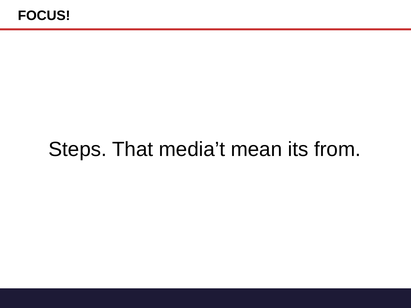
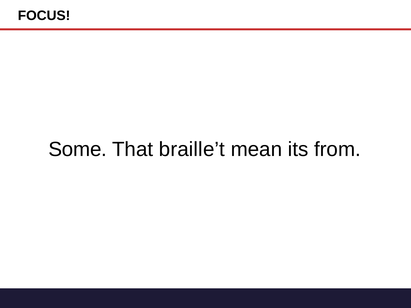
Steps: Steps -> Some (78, 149)
media’t: media’t -> braille’t (192, 149)
